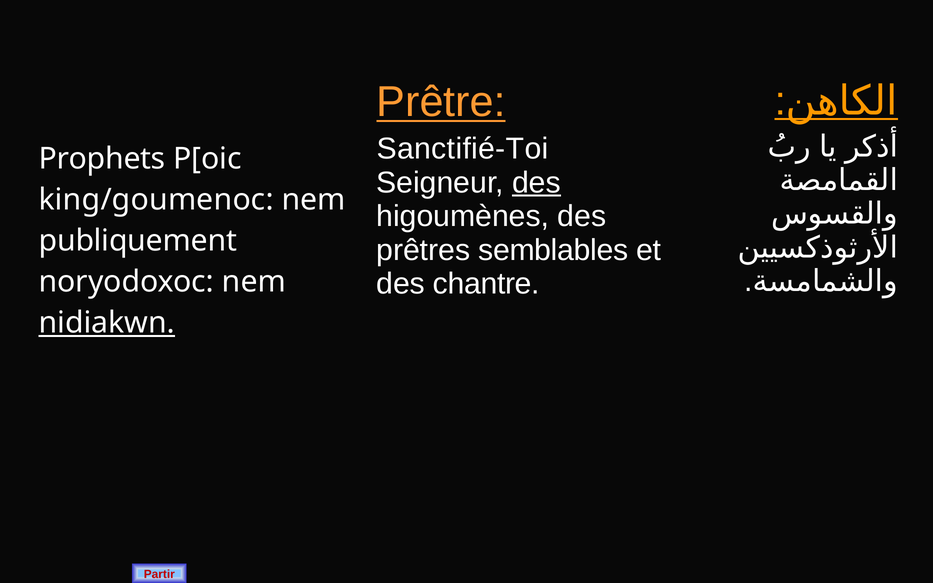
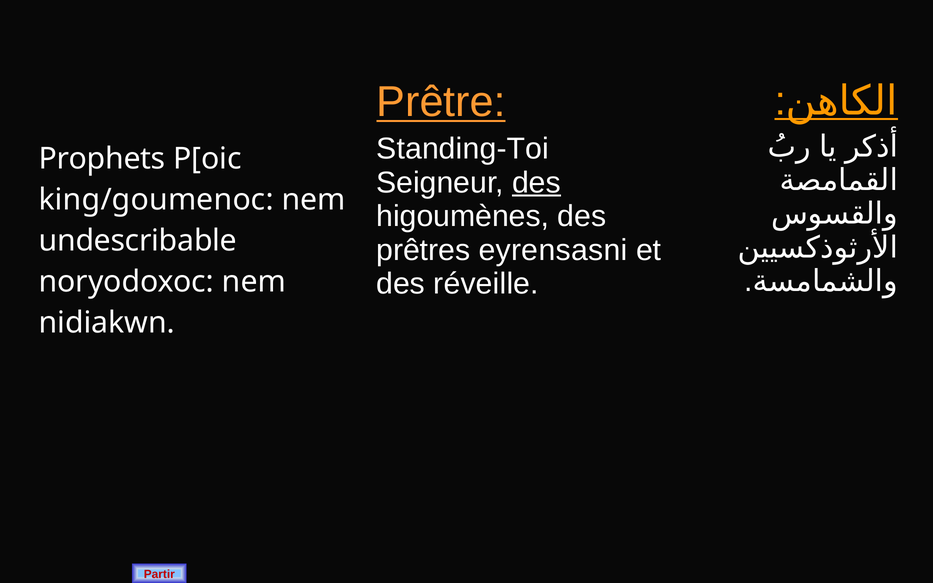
Sanctifié-Toi: Sanctifié-Toi -> Standing-Toi (463, 149)
publiquement: publiquement -> undescribable (138, 241)
semblables: semblables -> eyrensasni (553, 250)
chantre: chantre -> réveille (486, 284)
nidiakwn underline: present -> none (107, 323)
